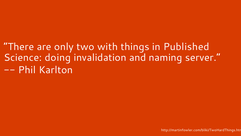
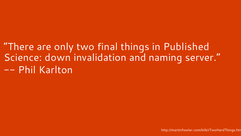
with: with -> final (108, 47)
doing: doing -> down (58, 57)
